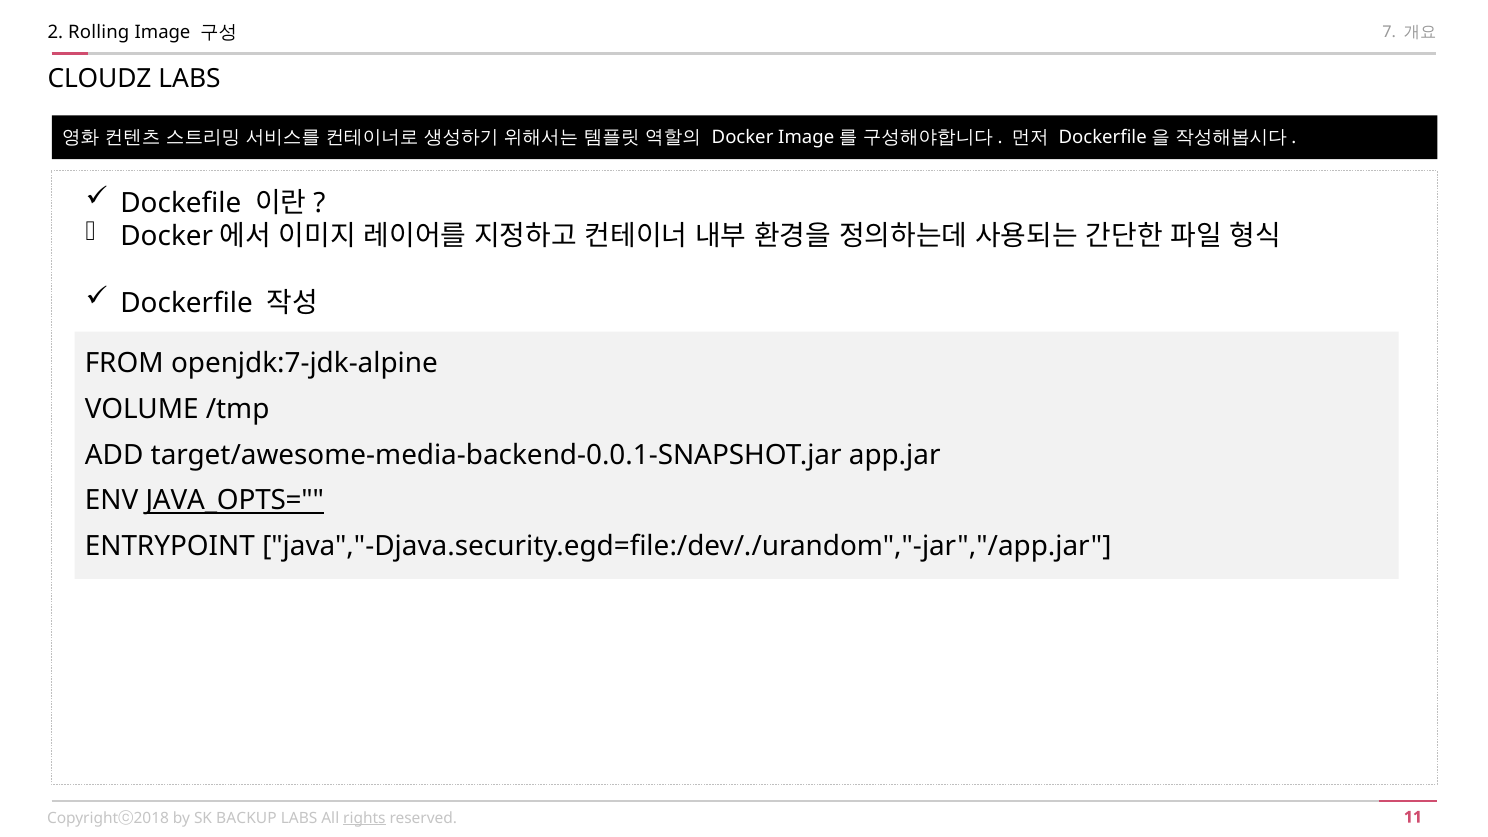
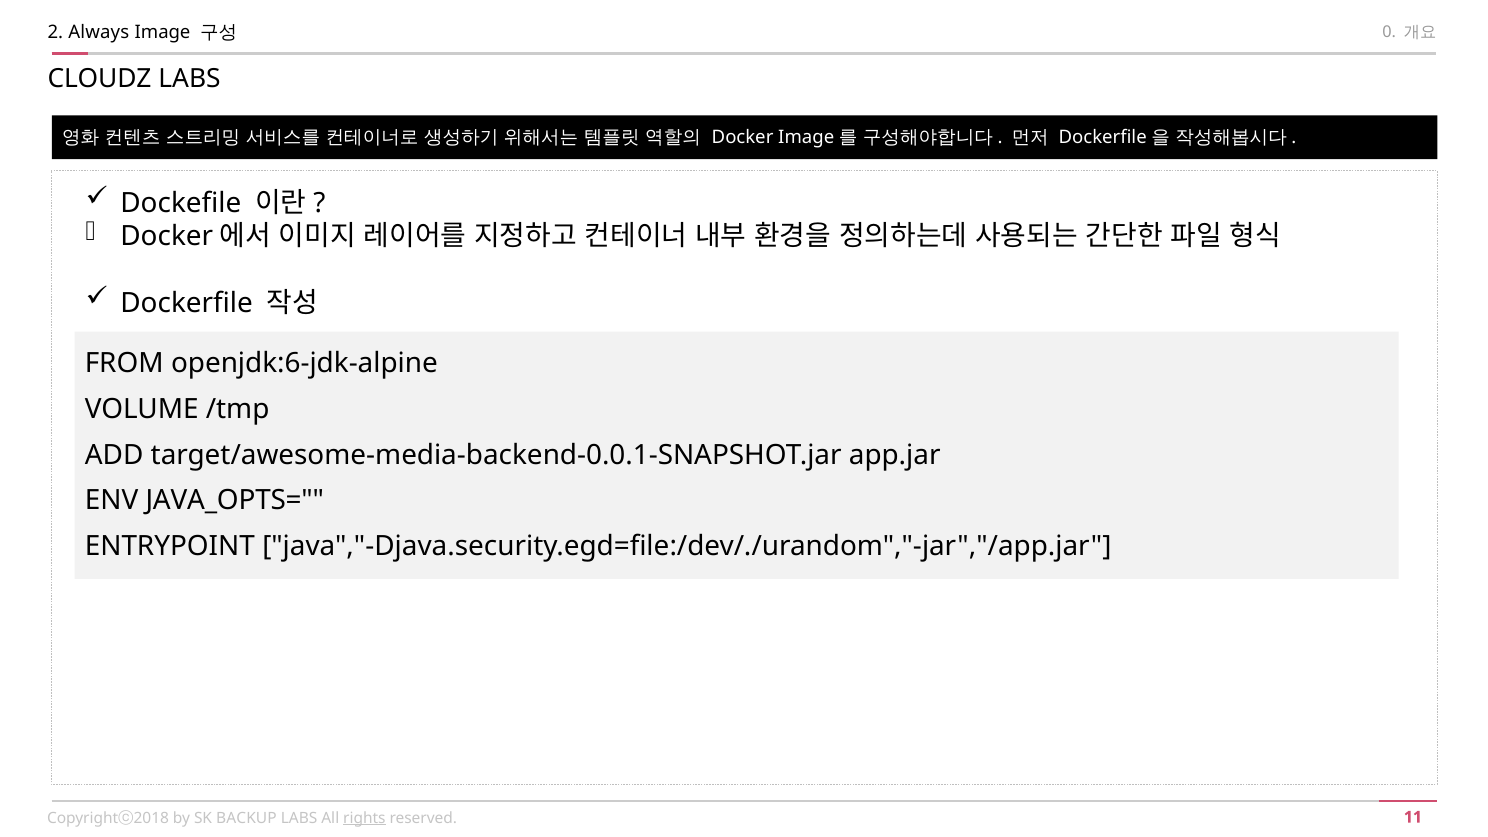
Rolling: Rolling -> Always (99, 33)
7: 7 -> 0 (1389, 32)
openjdk:7-jdk-alpine: openjdk:7-jdk-alpine -> openjdk:6-jdk-alpine (304, 364)
JAVA_OPTS= underline: present -> none (235, 501)
